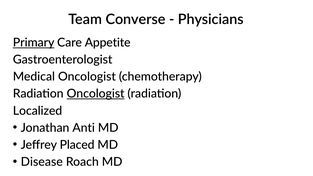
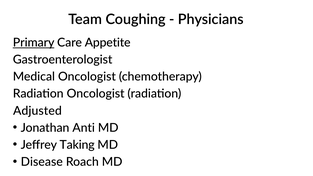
Converse: Converse -> Coughing (136, 19)
Oncologist underline: present -> none (96, 94)
Localized: Localized -> Adjusted (37, 111)
Placed: Placed -> Taking (77, 145)
